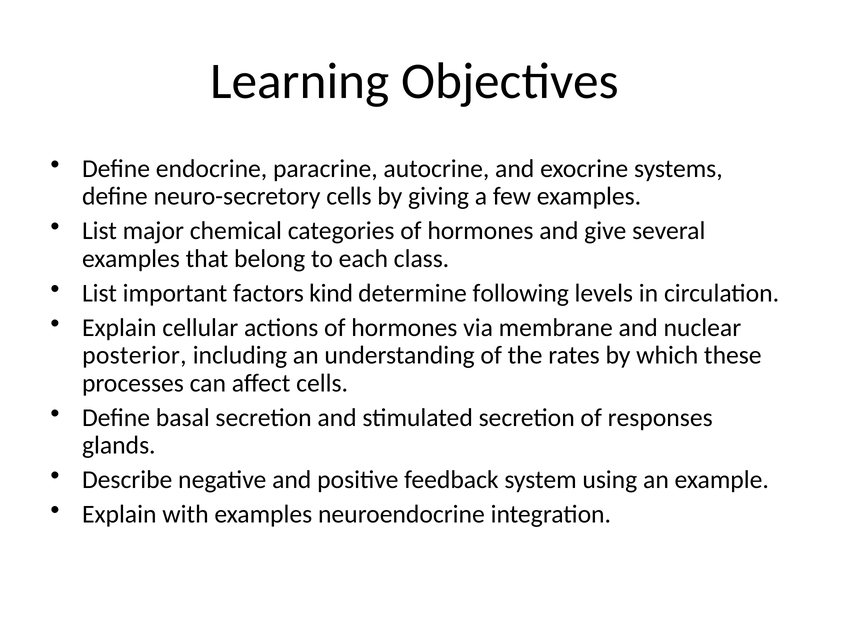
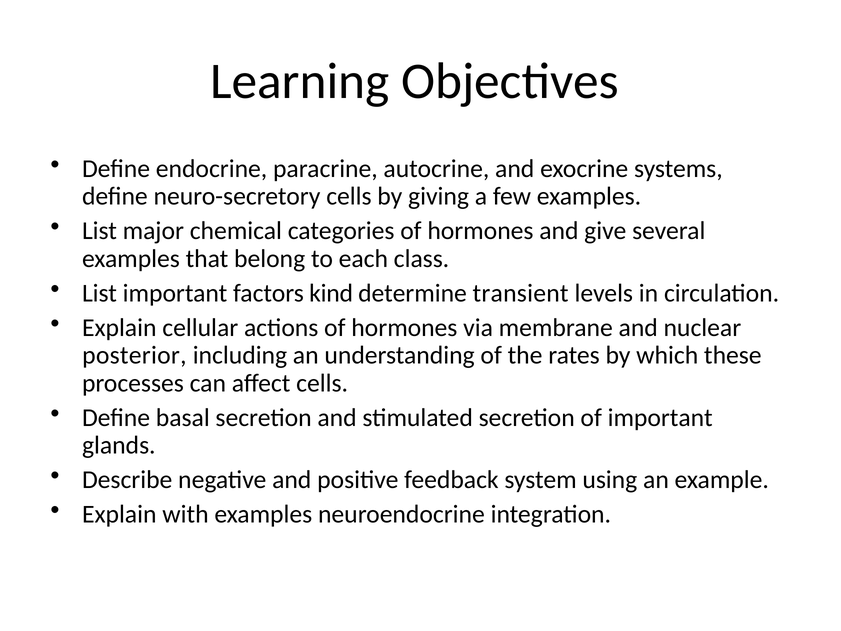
following: following -> transient (521, 293)
of responses: responses -> important (660, 417)
